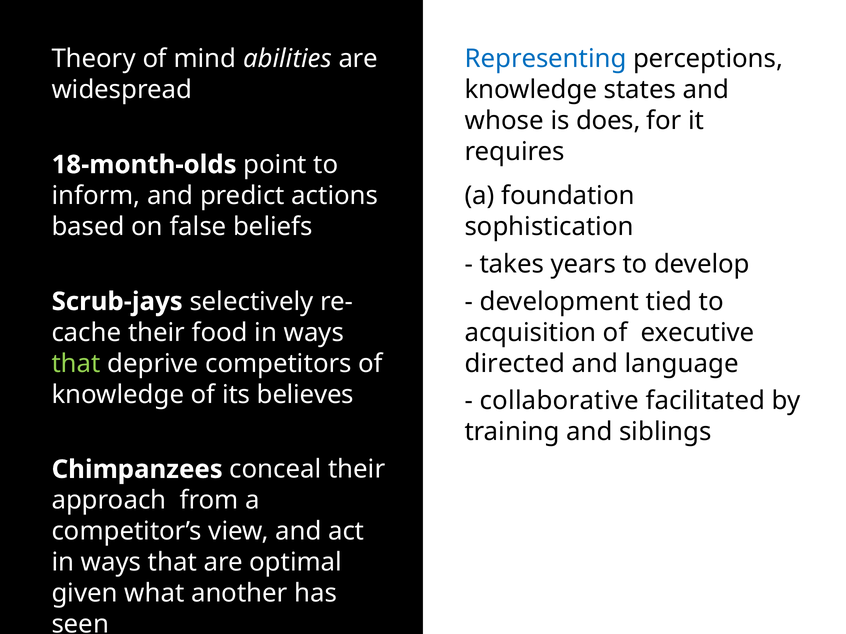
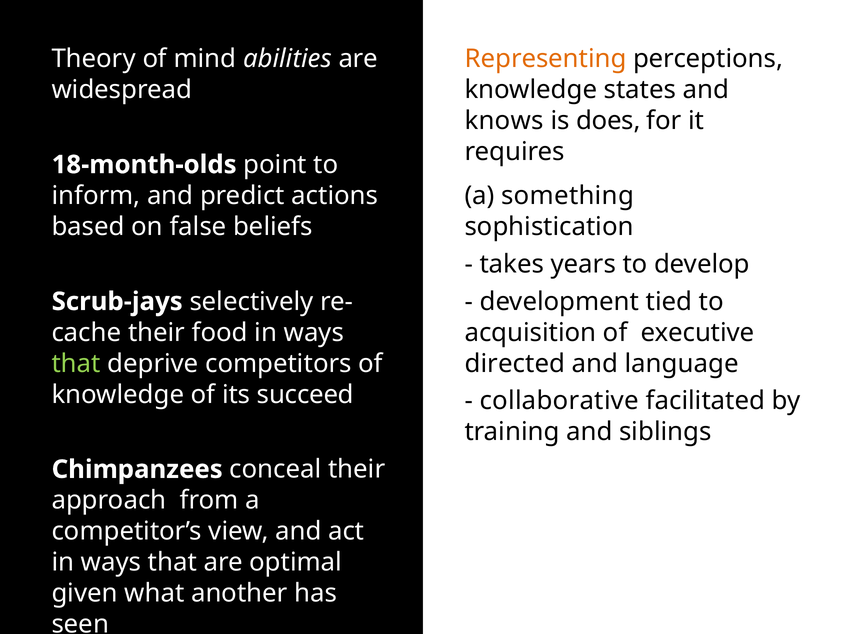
Representing colour: blue -> orange (546, 59)
whose: whose -> knows (504, 121)
foundation: foundation -> something (568, 196)
believes: believes -> succeed (305, 395)
